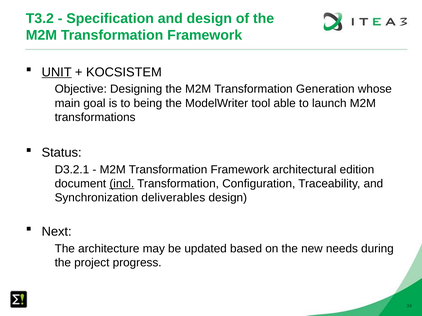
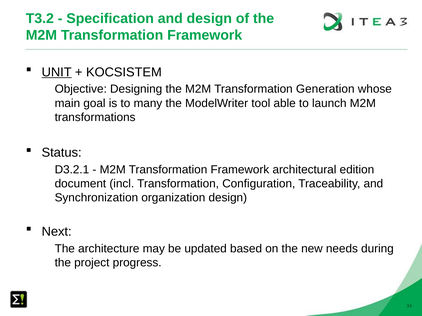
being: being -> many (148, 103)
incl underline: present -> none (122, 184)
deliverables: deliverables -> organization (173, 198)
